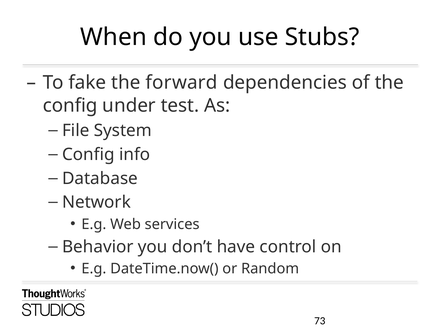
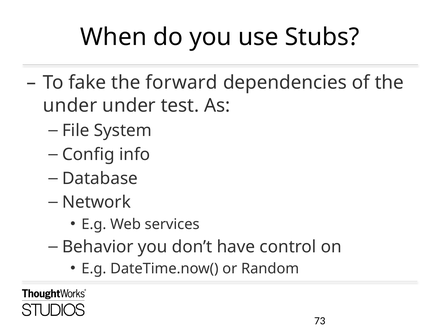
config: config -> under (70, 105)
